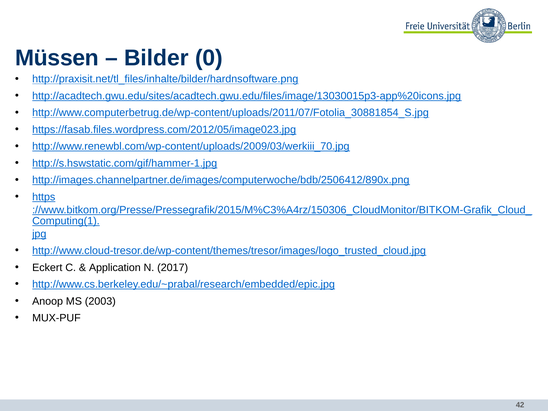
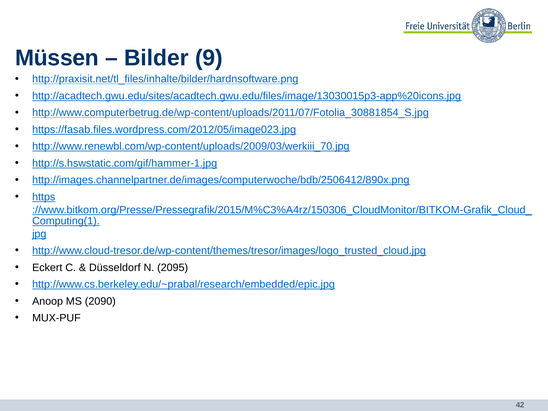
0: 0 -> 9 (209, 58)
Application: Application -> Düsseldorf (115, 268)
2017: 2017 -> 2095 (173, 268)
2003: 2003 -> 2090 (100, 301)
